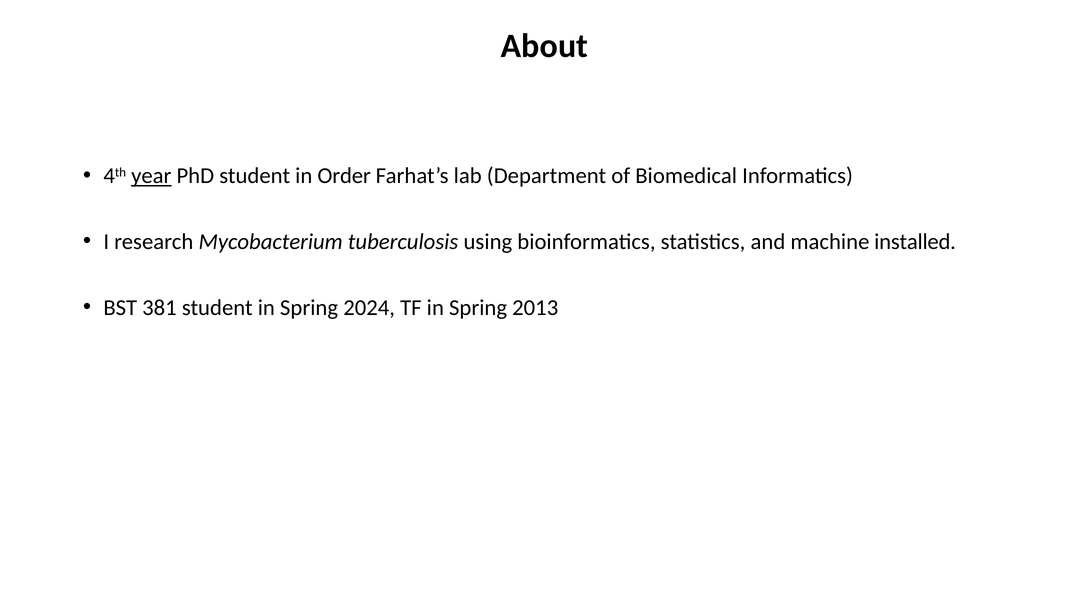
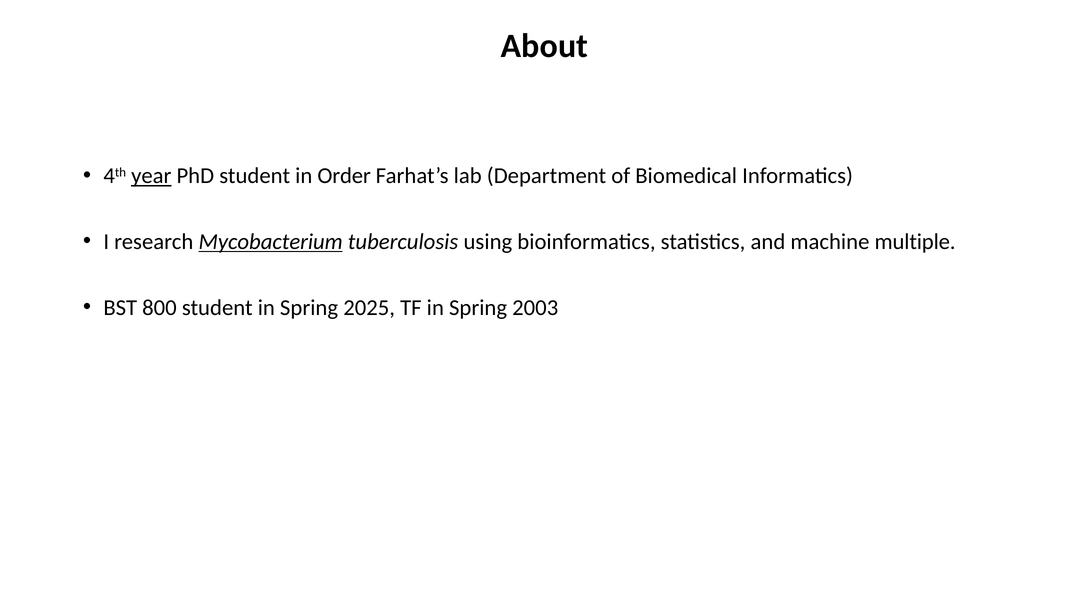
Mycobacterium underline: none -> present (271, 242)
installed: installed -> multiple (915, 242)
381: 381 -> 800 (159, 308)
2024: 2024 -> 2025 (369, 308)
2013: 2013 -> 2003 (535, 308)
